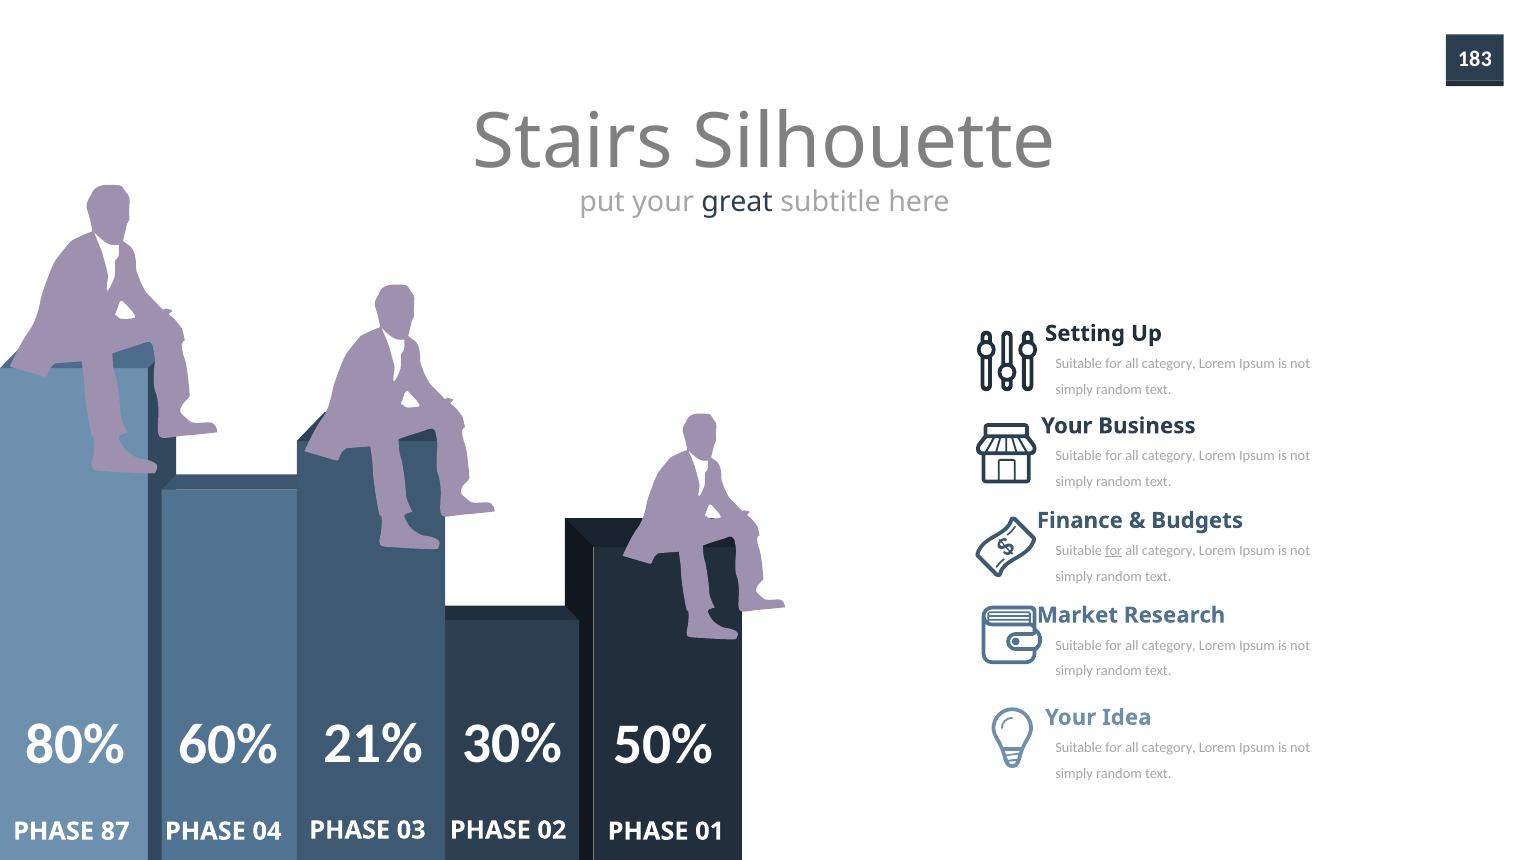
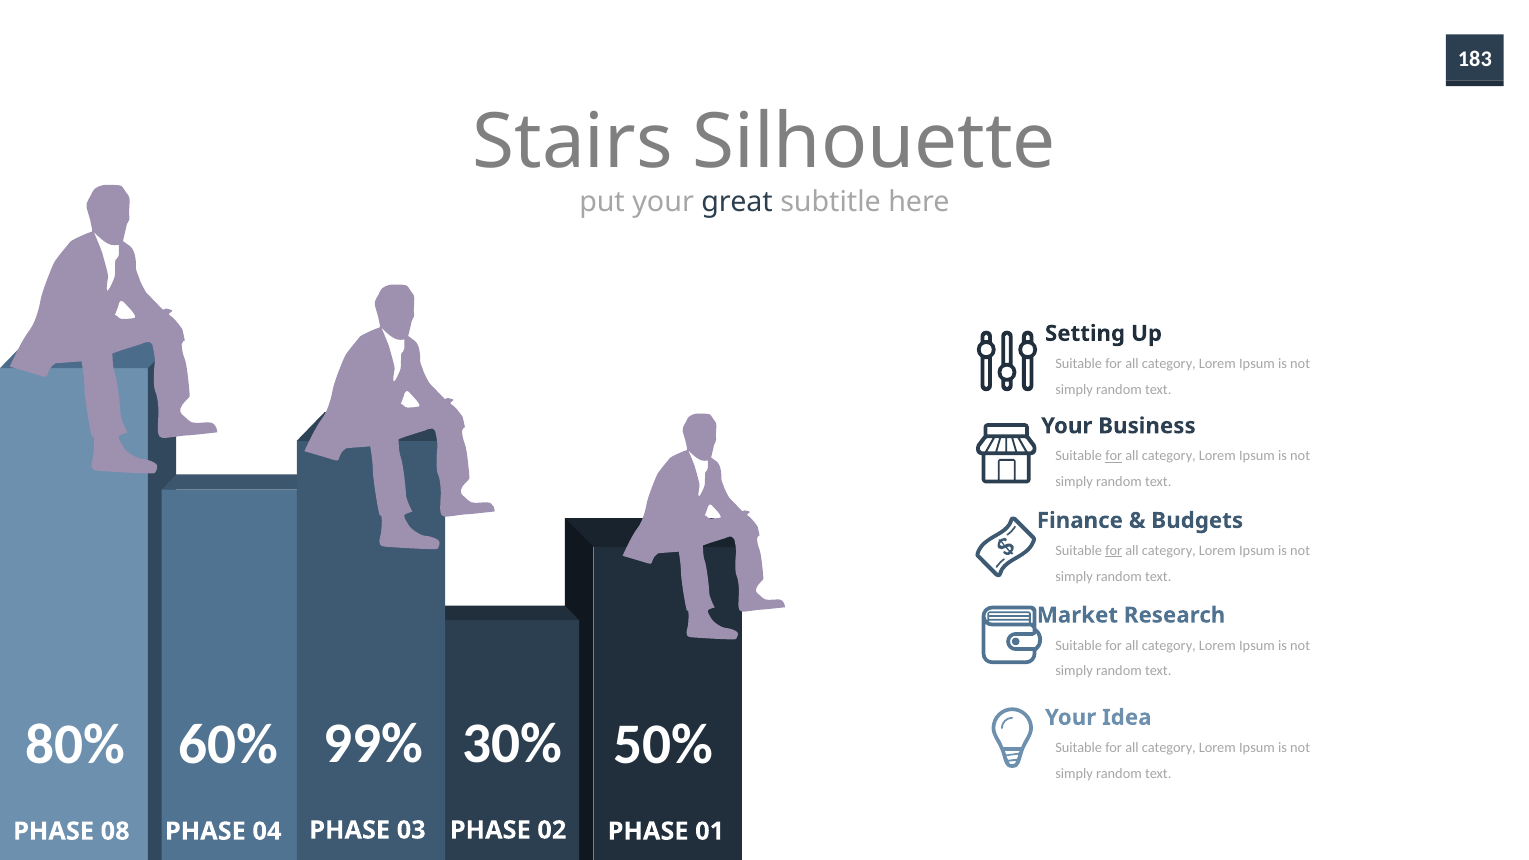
for underline: none -> present (1114, 456)
21%: 21% -> 99% (373, 744)
87: 87 -> 08 (115, 831)
